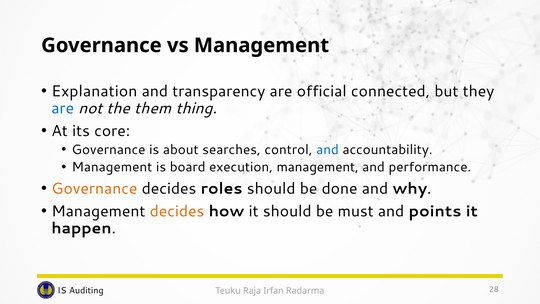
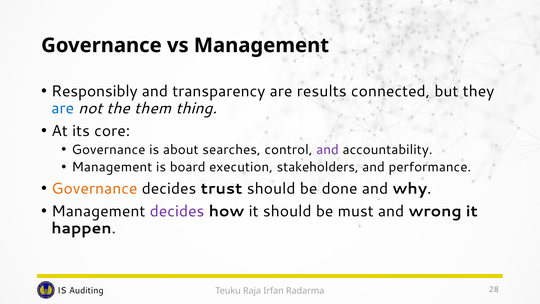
Explanation: Explanation -> Responsibly (94, 91)
official: official -> results (322, 91)
and colour: blue -> purple (328, 150)
execution management: management -> stakeholders (318, 167)
roles: roles -> trust (222, 188)
decides colour: orange -> purple (177, 211)
points: points -> wrong (435, 211)
